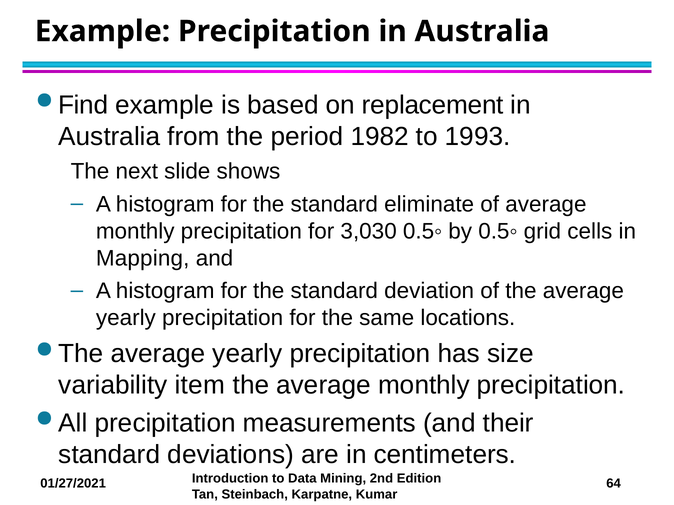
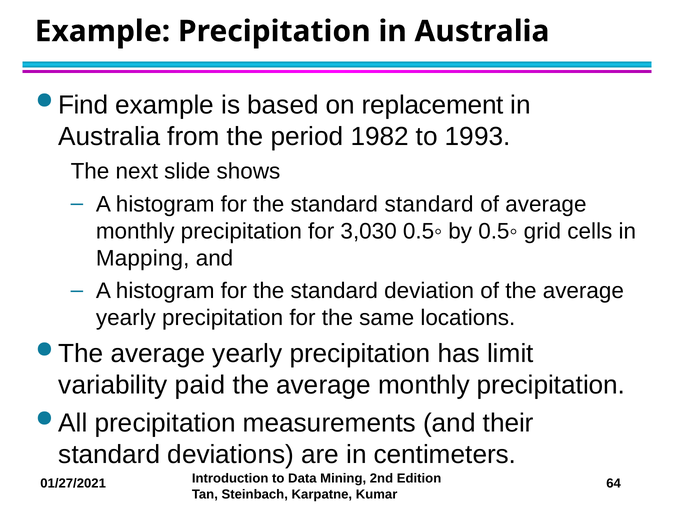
standard eliminate: eliminate -> standard (429, 204)
size: size -> limit (510, 354)
item: item -> paid (200, 386)
